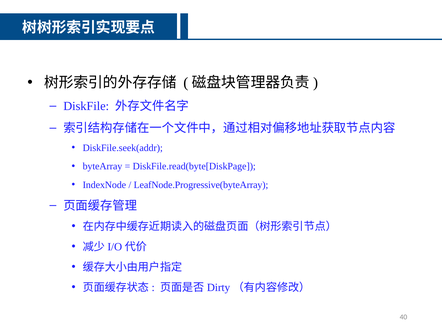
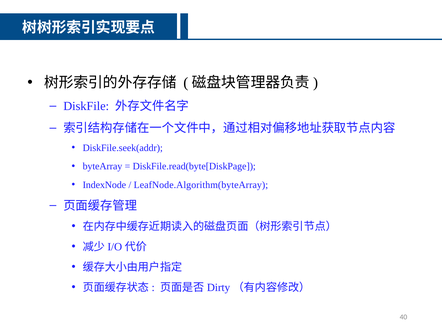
LeafNode.Progressive(byteArray: LeafNode.Progressive(byteArray -> LeafNode.Algorithm(byteArray (201, 185)
